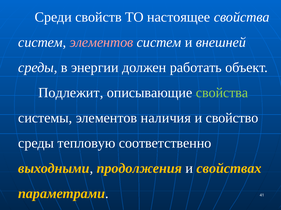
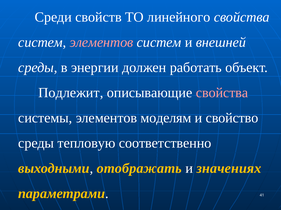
настоящее: настоящее -> линейного (179, 17)
свойства colour: light green -> pink (222, 93)
наличия: наличия -> моделям (166, 118)
продолжения: продолжения -> отображать (139, 169)
свойствах: свойствах -> значениях (229, 169)
